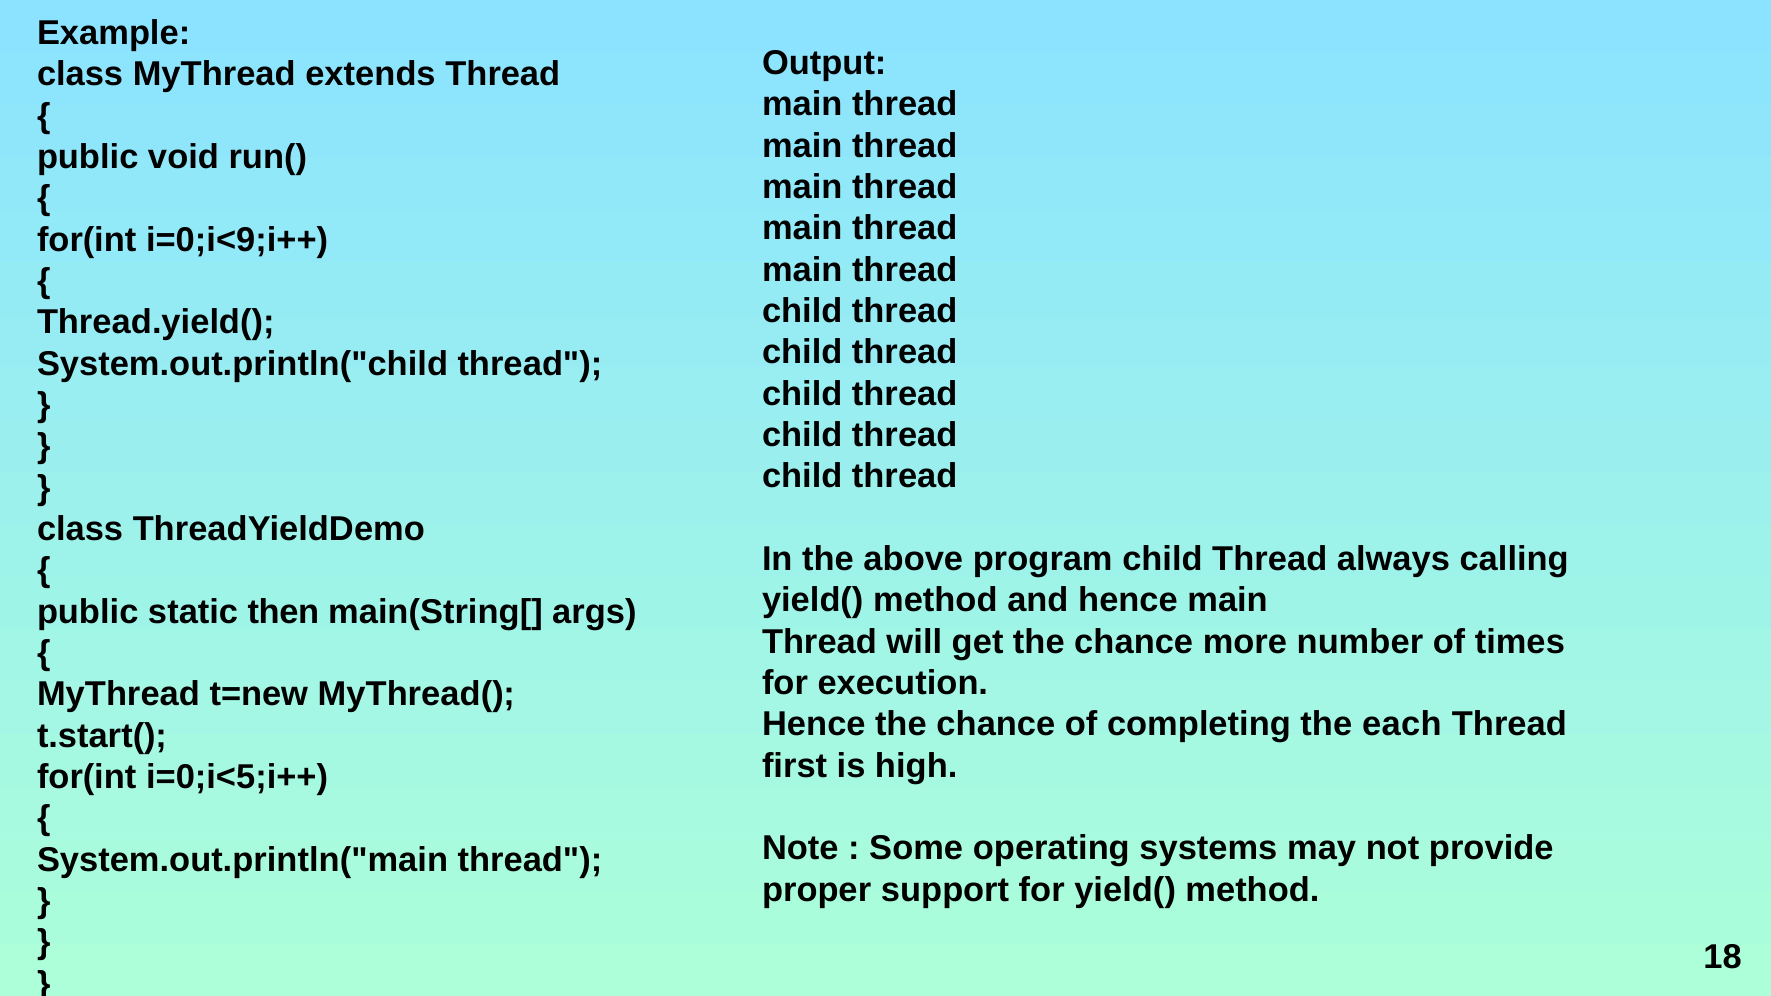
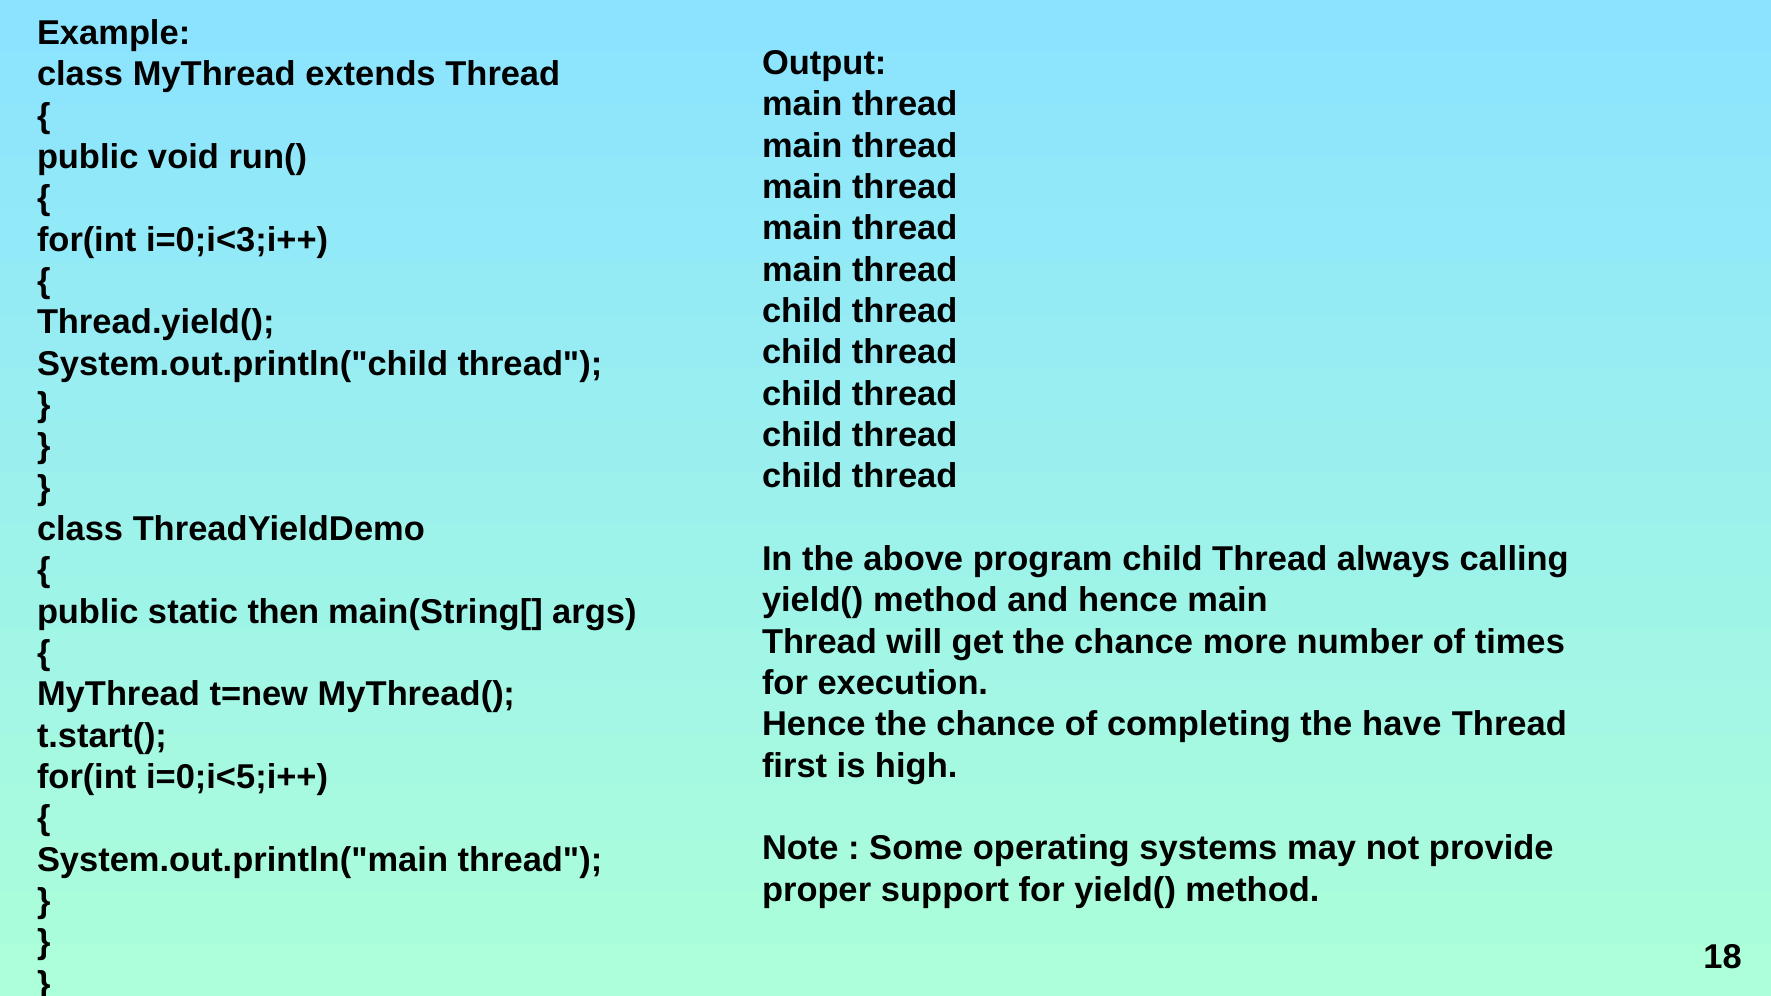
i=0;i<9;i++: i=0;i<9;i++ -> i=0;i<3;i++ (237, 240)
each: each -> have (1402, 725)
